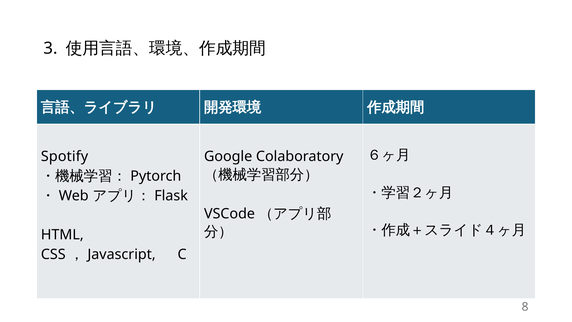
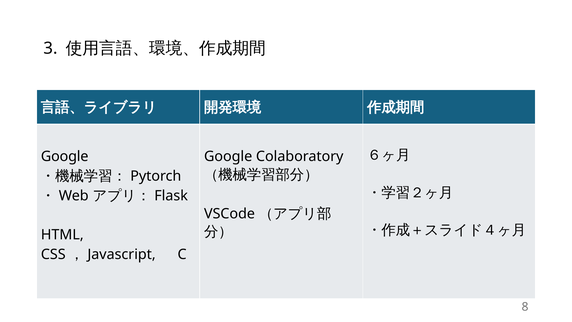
Spotify: Spotify -> Google (65, 156)
